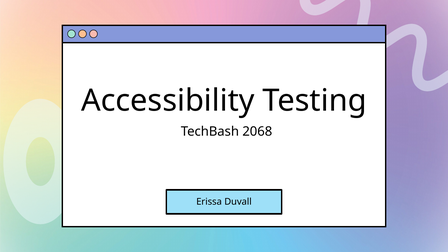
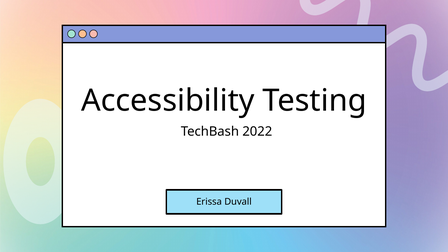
2068: 2068 -> 2022 (257, 132)
